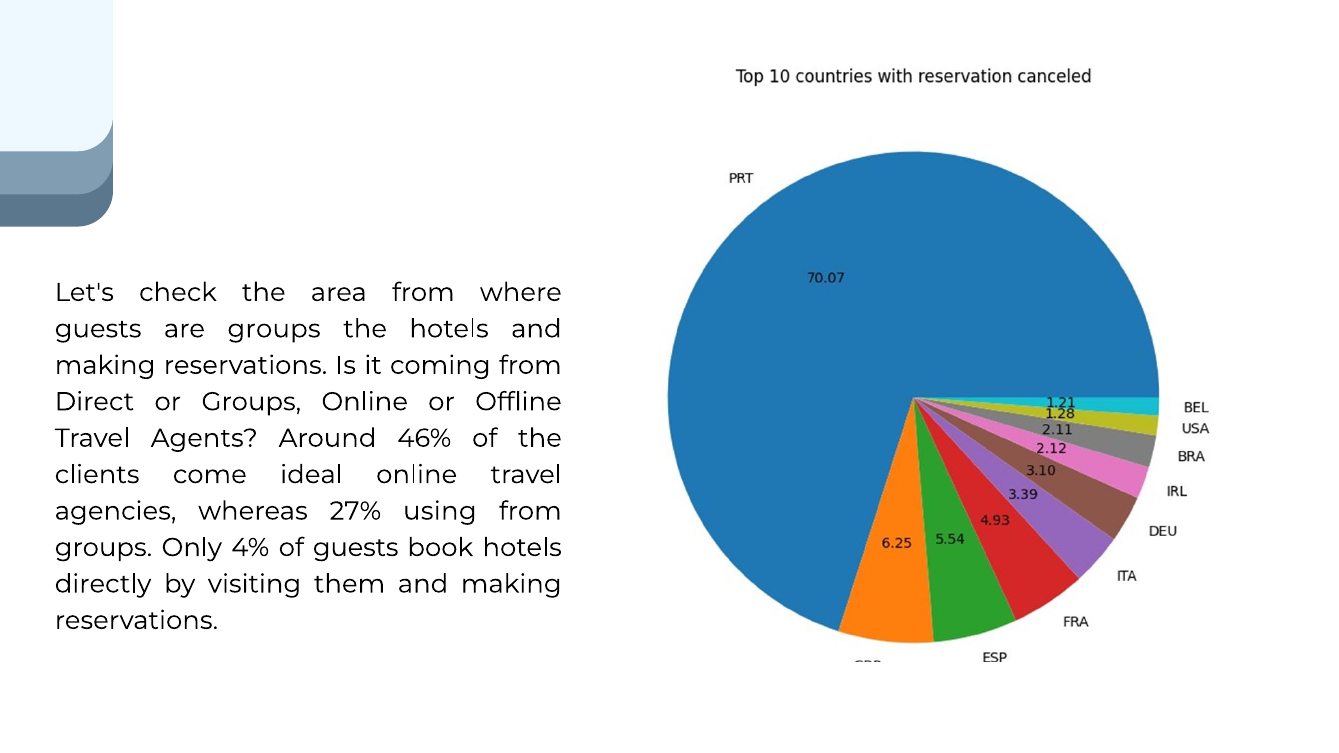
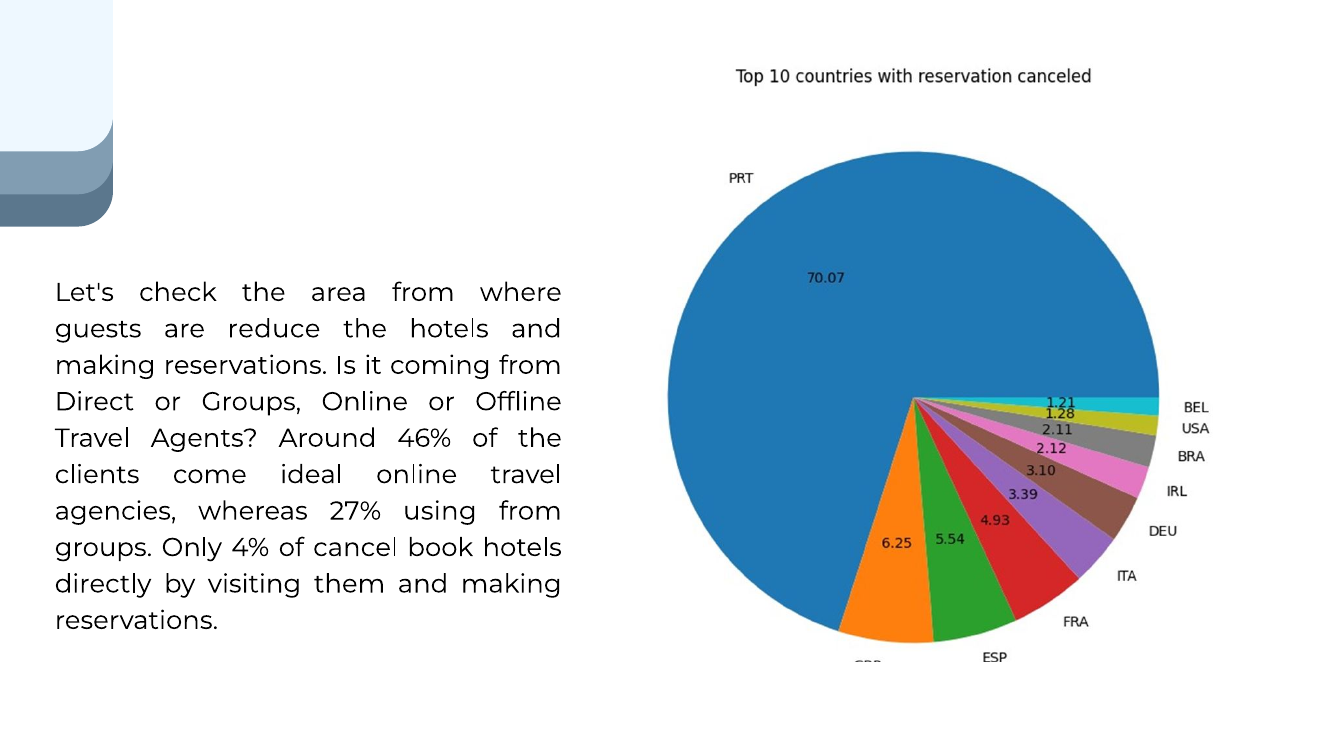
are groups: groups -> reduce (274, 329)
of guests: guests -> cancel (356, 548)
